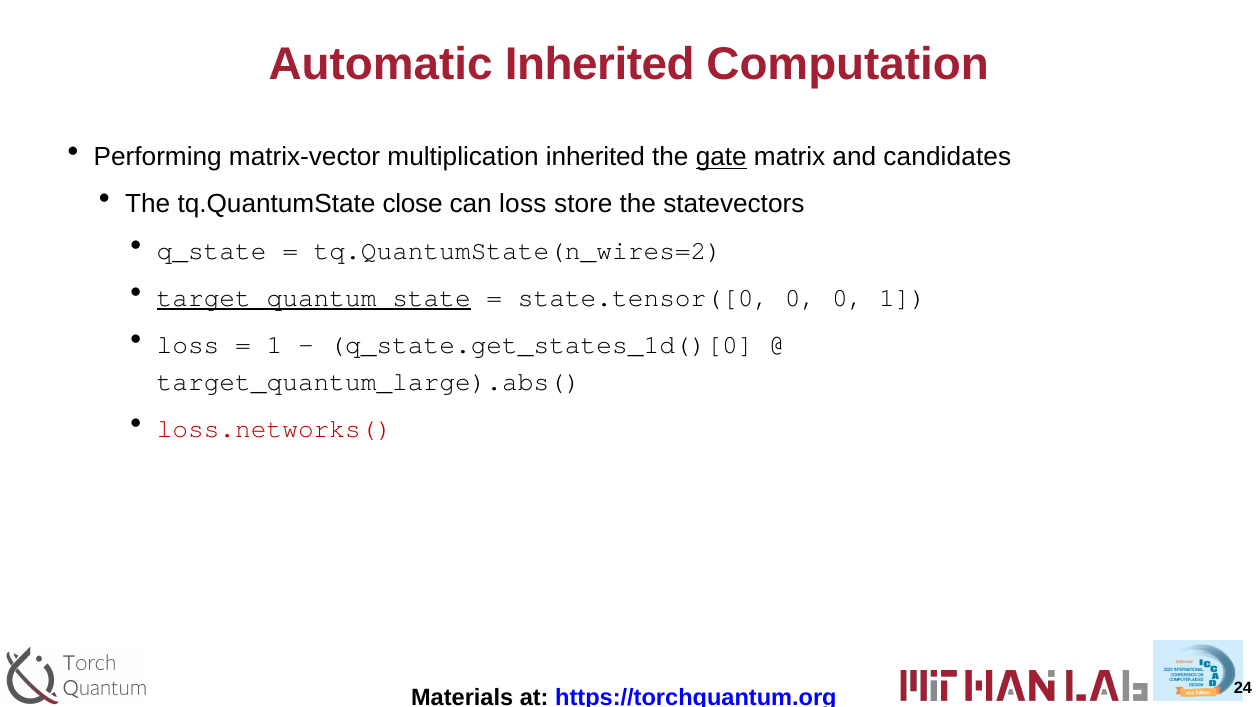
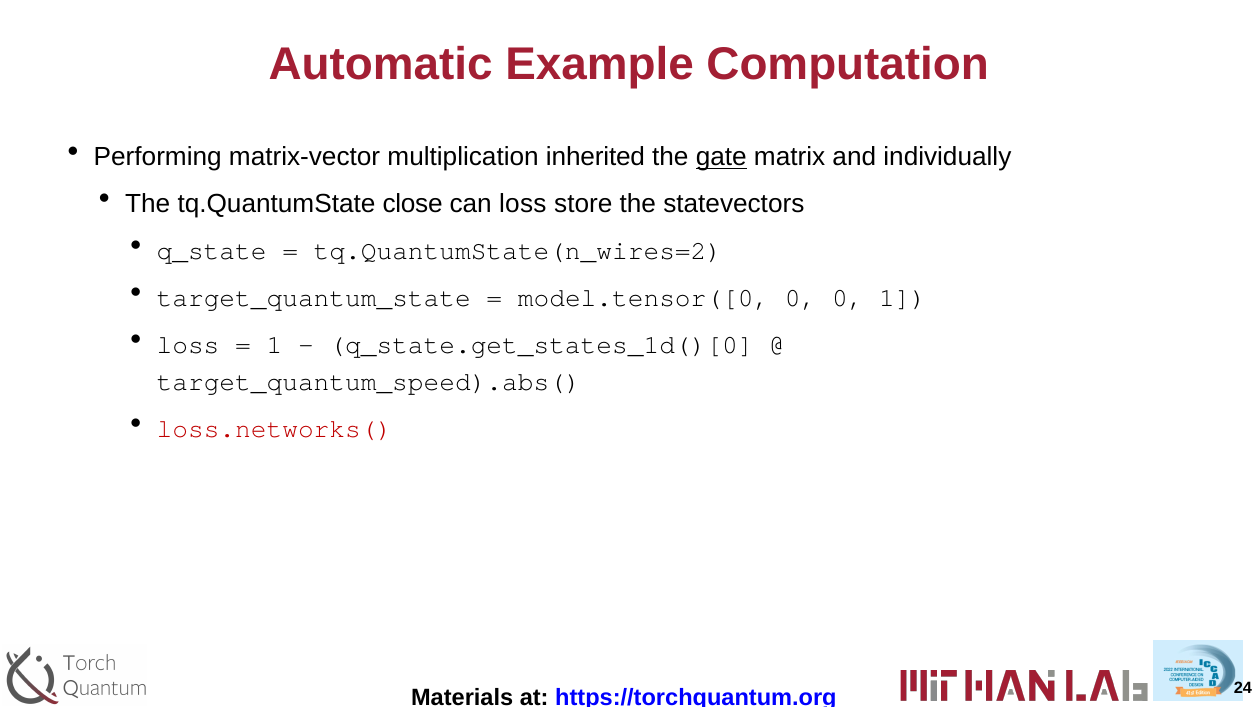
Automatic Inherited: Inherited -> Example (600, 65)
candidates: candidates -> individually (947, 157)
target_quantum_state underline: present -> none (314, 298)
state.tensor([0: state.tensor([0 -> model.tensor([0 (644, 298)
target_quantum_large).abs(: target_quantum_large).abs( -> target_quantum_speed).abs( (369, 383)
